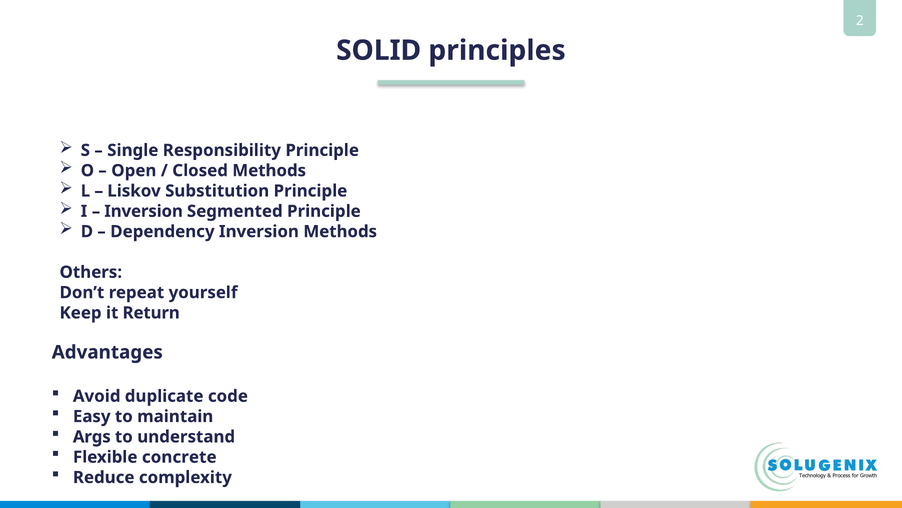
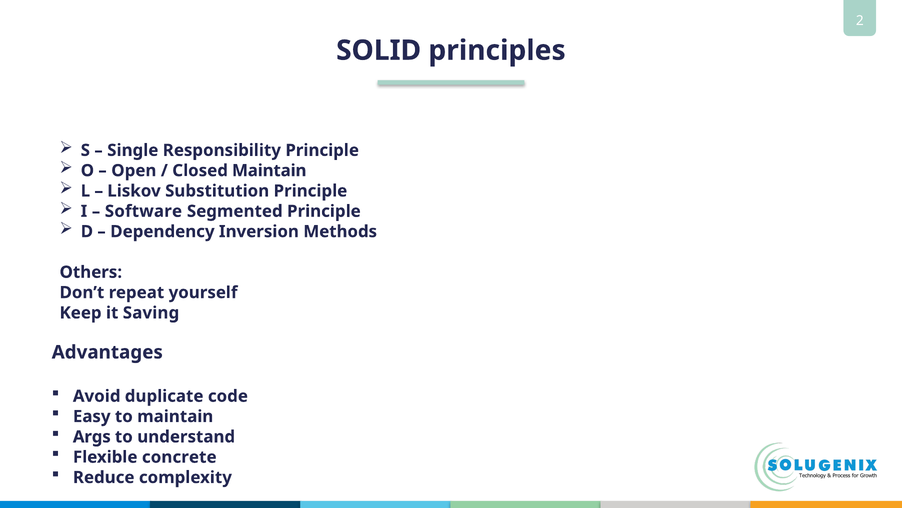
Closed Methods: Methods -> Maintain (269, 170)
Inversion: Inversion -> Software (143, 211)
Return: Return -> Saving (151, 312)
